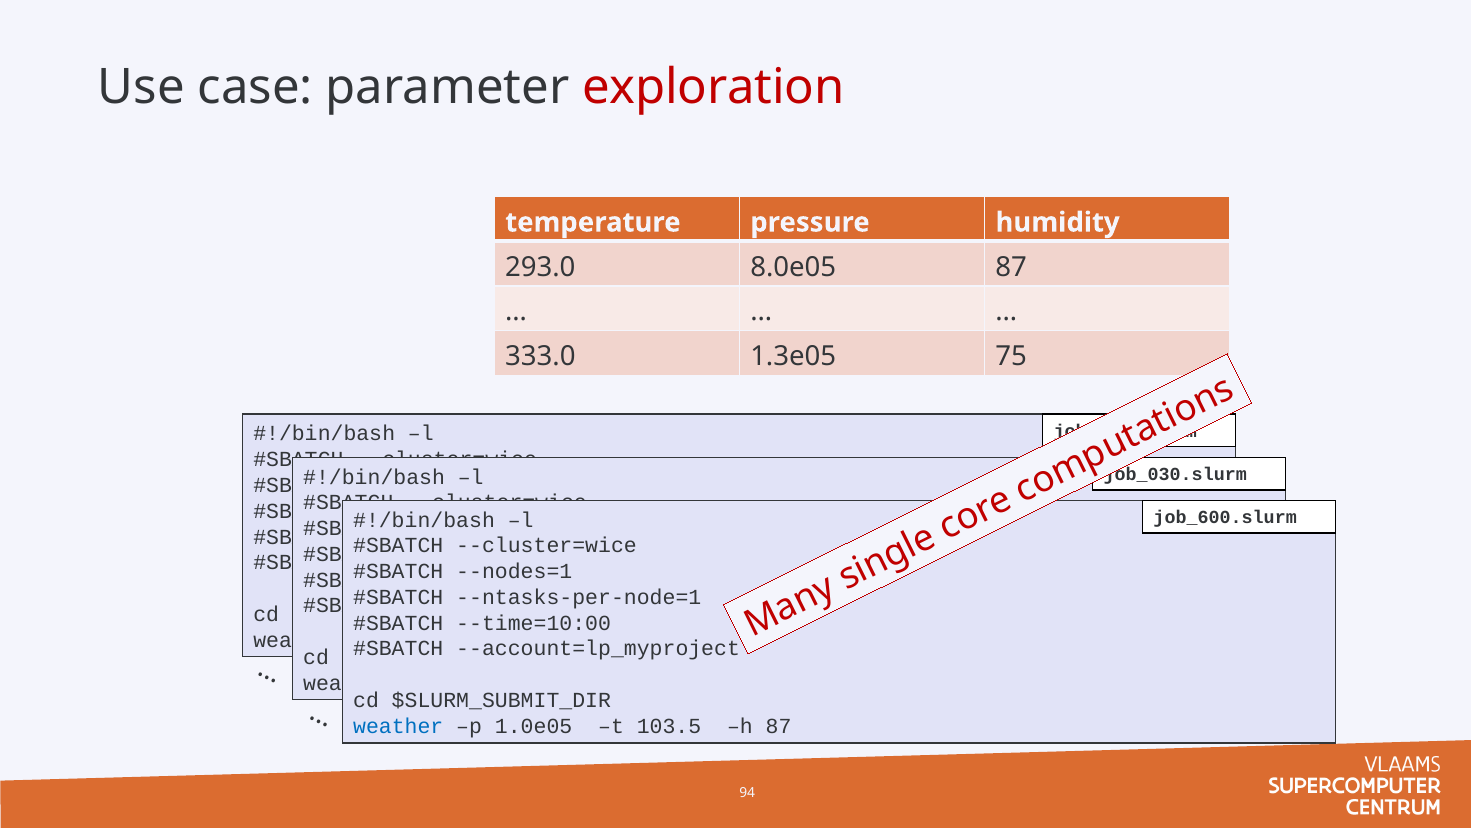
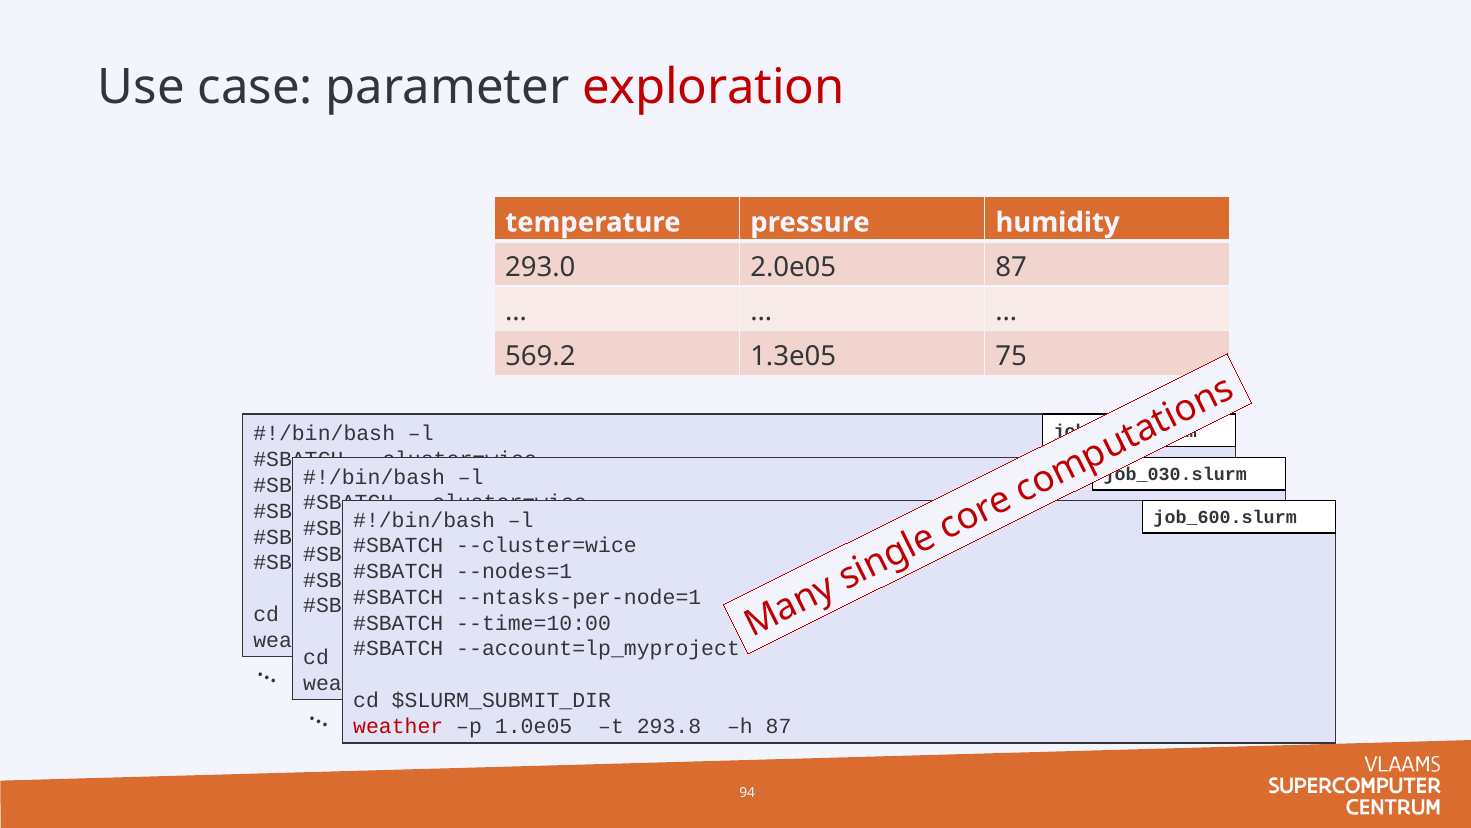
8.0e05: 8.0e05 -> 2.0e05 (793, 267)
333.0: 333.0 -> 569.2 (540, 356)
weather colour: blue -> red (398, 726)
103.5: 103.5 -> 293.8 (669, 726)
